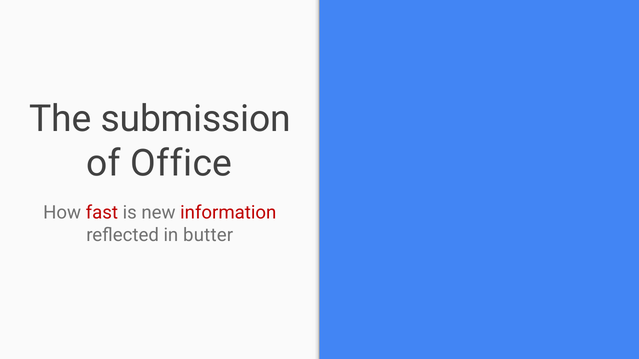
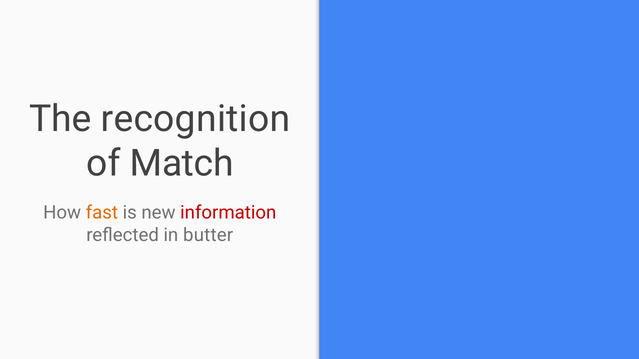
submission: submission -> recognition (196, 119)
Office: Office -> Match (182, 164)
fast colour: red -> orange (102, 213)
